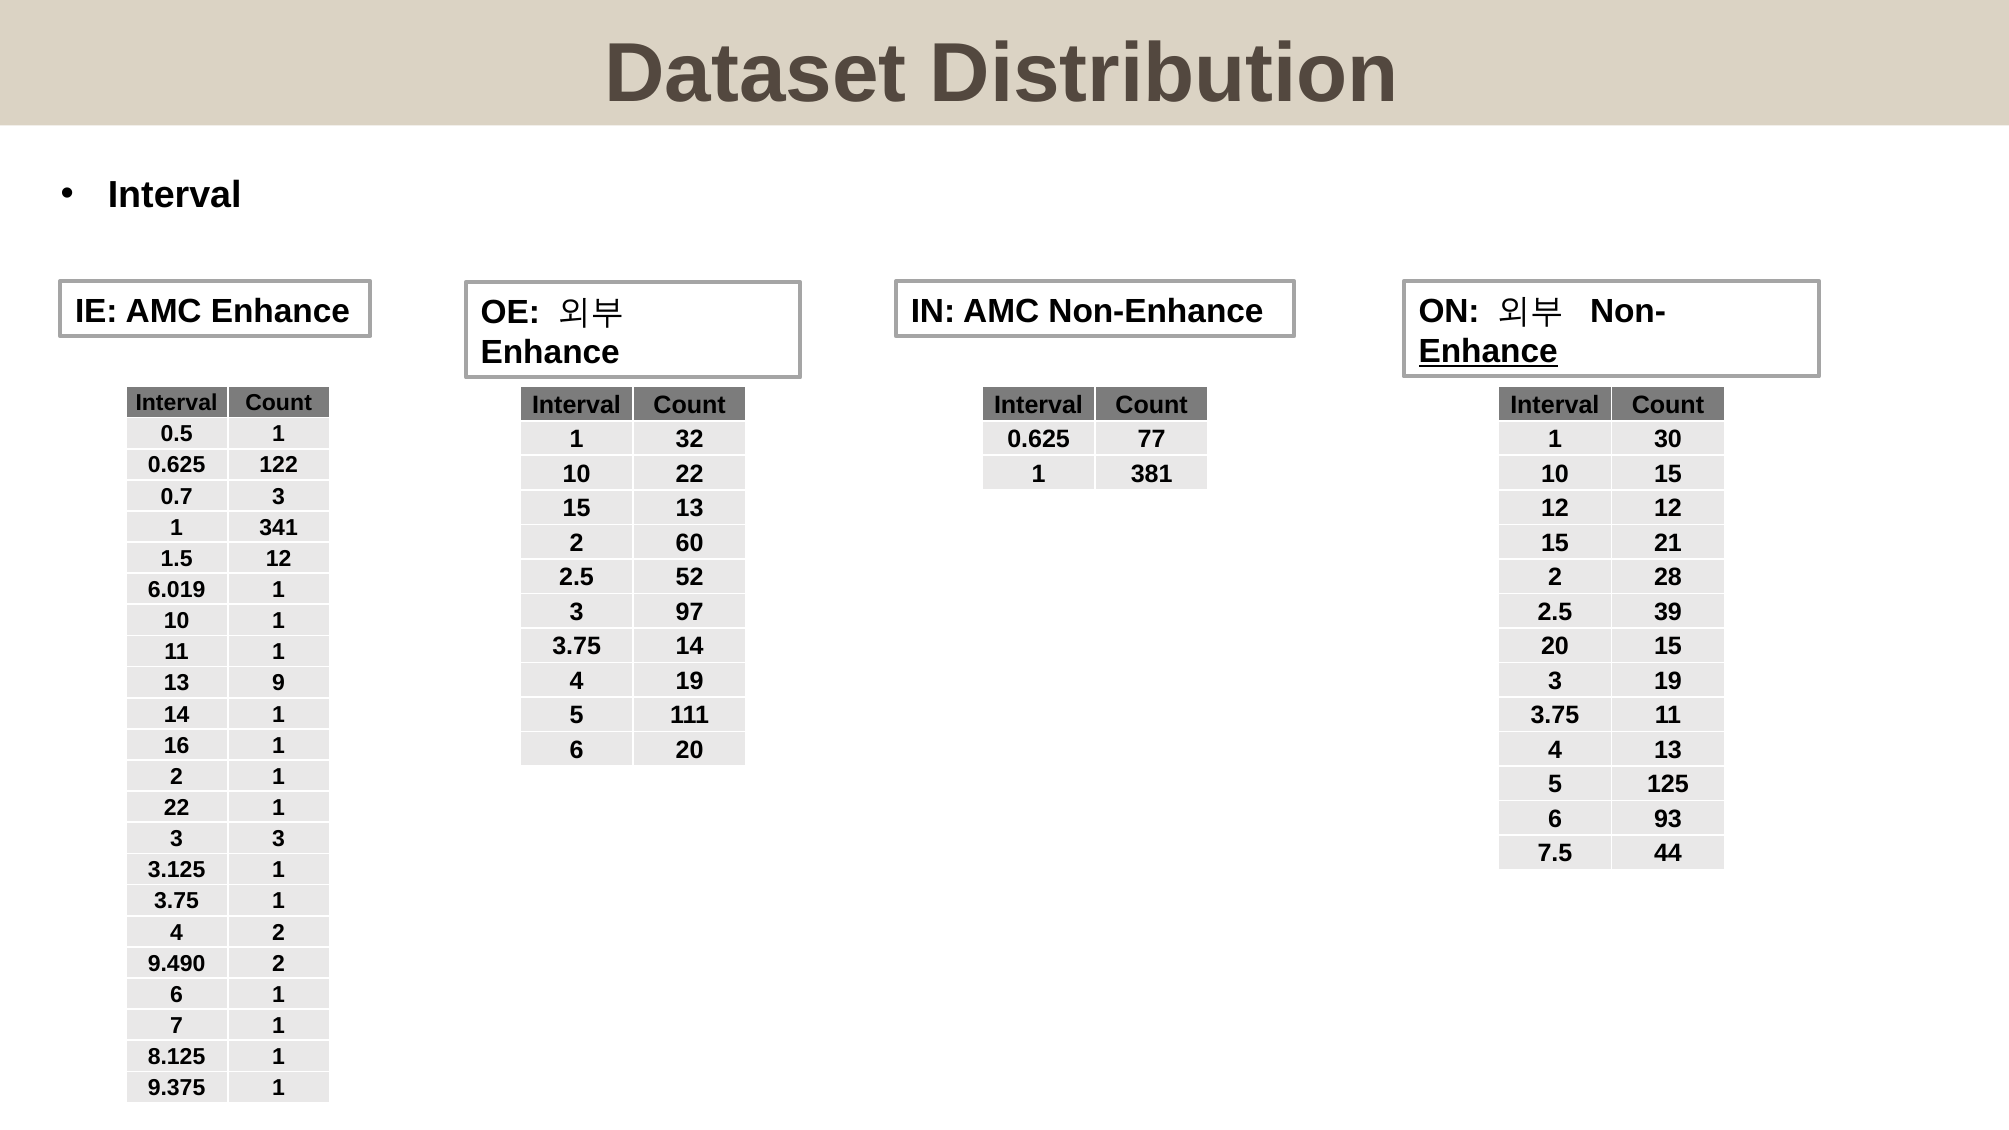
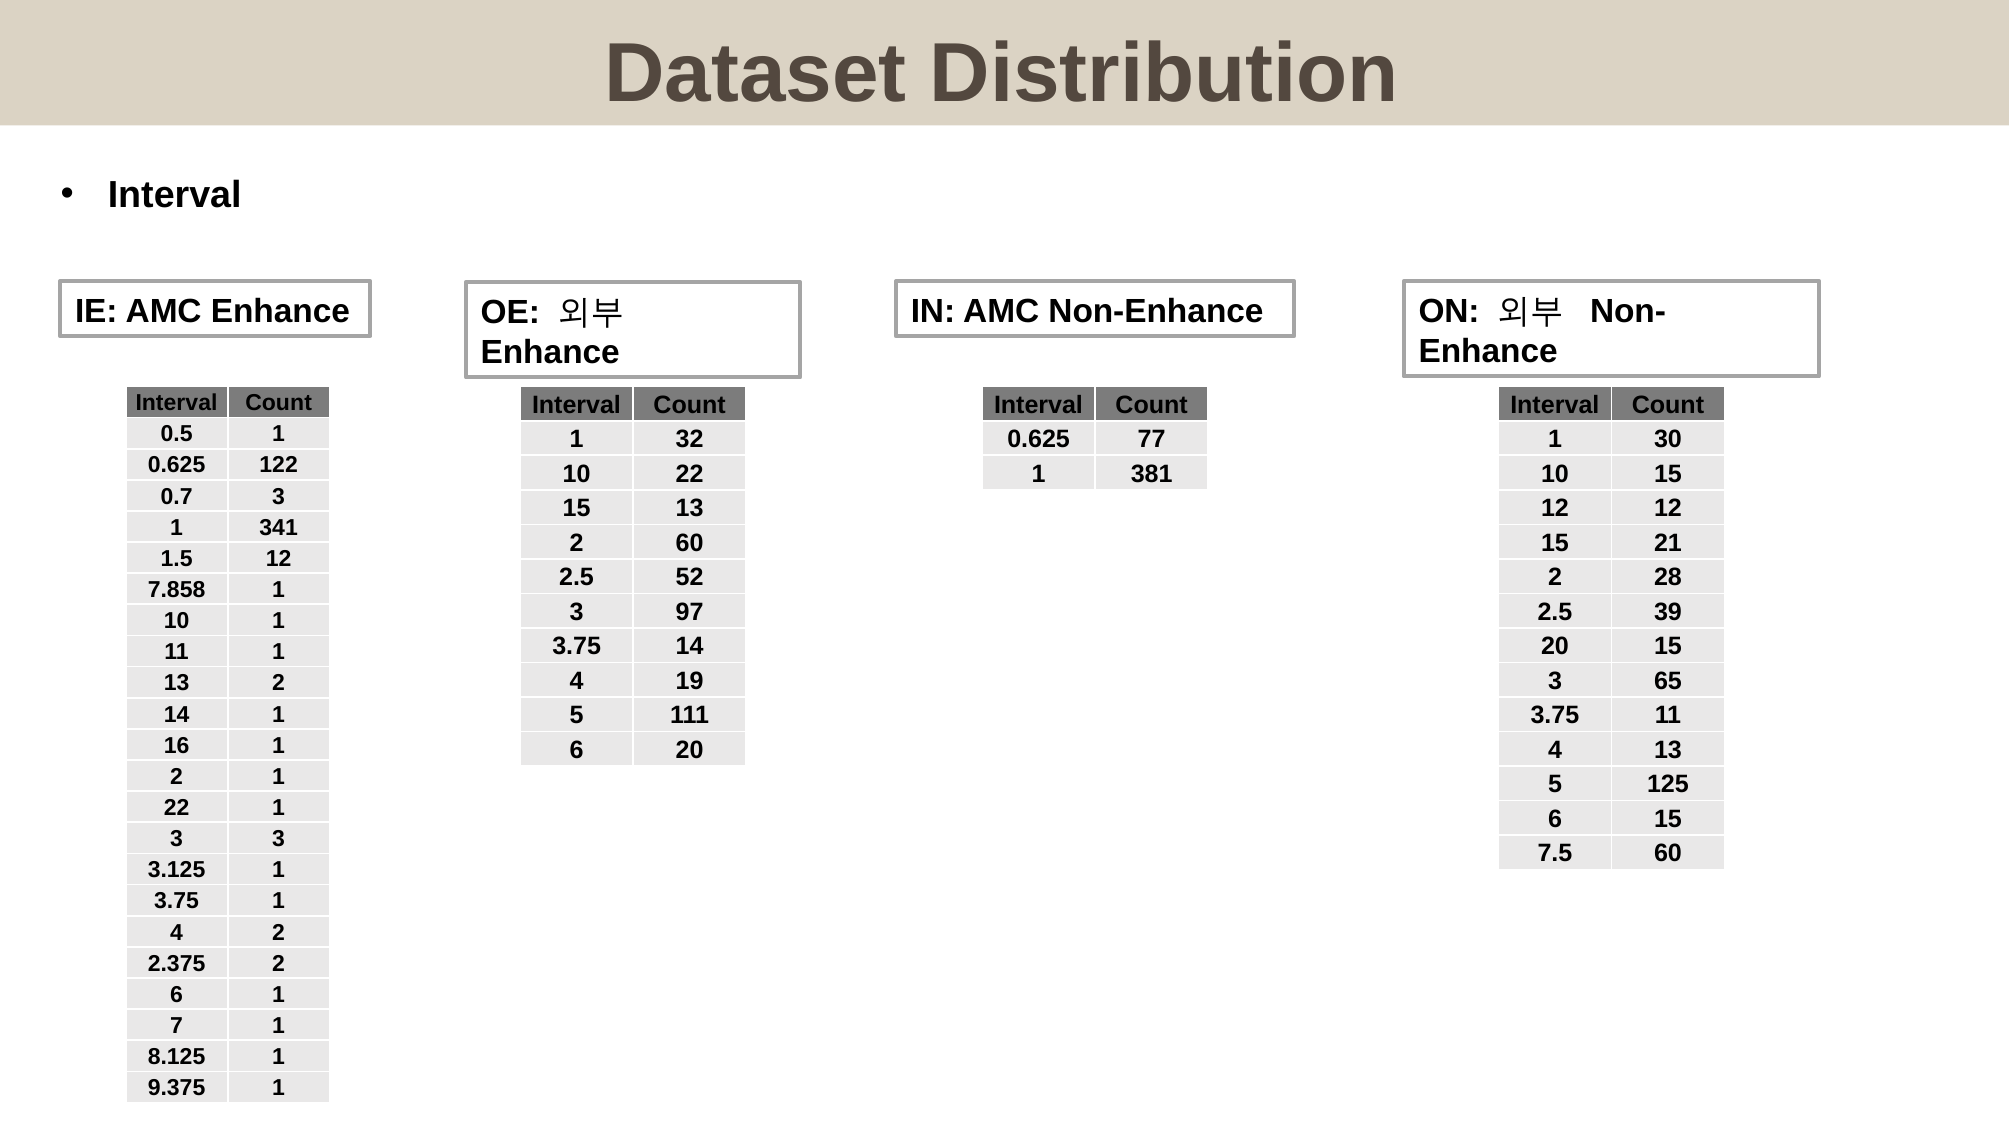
Enhance underline: present -> none (1488, 351)
6.019: 6.019 -> 7.858 (177, 590)
3 19: 19 -> 65 (1668, 681)
9: 9 -> 2 (279, 683)
6 93: 93 -> 15 (1668, 819)
7.5 44: 44 -> 60 (1668, 854)
9.490: 9.490 -> 2.375 (177, 964)
